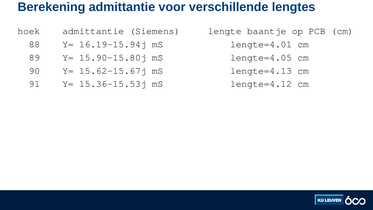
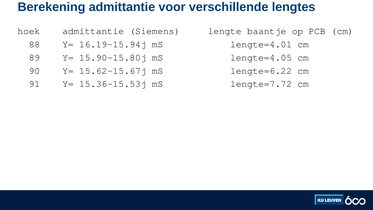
lengte=4.13: lengte=4.13 -> lengte=6.22 (261, 71)
lengte=4.12: lengte=4.12 -> lengte=7.72 (261, 84)
